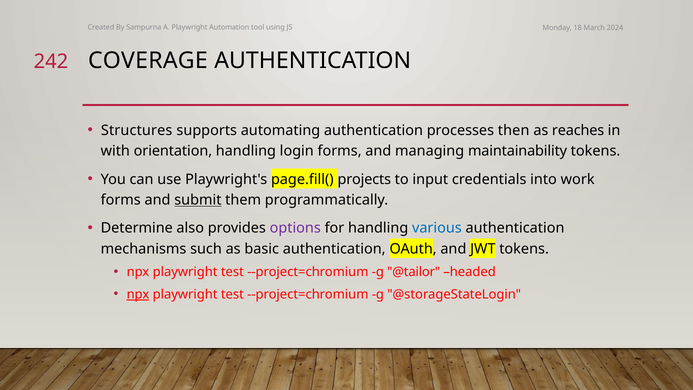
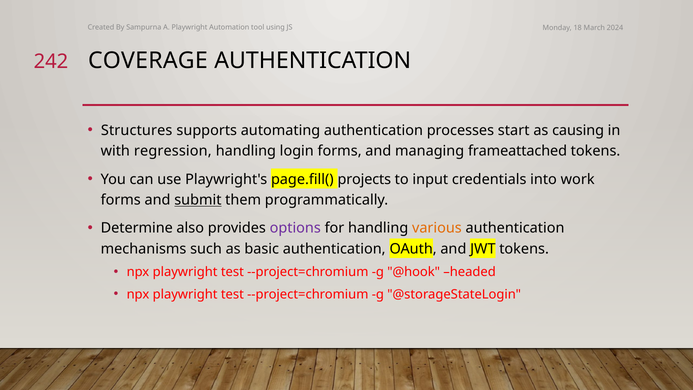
then: then -> start (514, 130)
reaches: reaches -> causing (578, 130)
orientation: orientation -> regression (173, 151)
maintainability: maintainability -> frameattached (518, 151)
various colour: blue -> orange (437, 228)
@tailor: @tailor -> @hook (414, 272)
npx underline: present -> none (138, 294)
